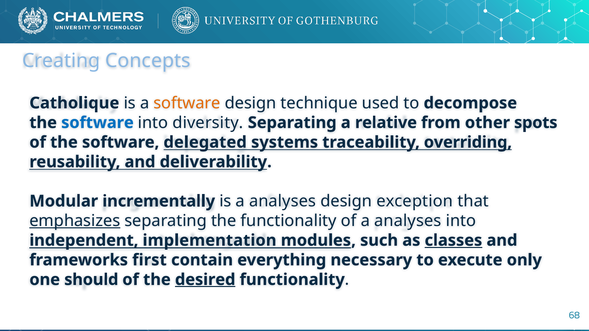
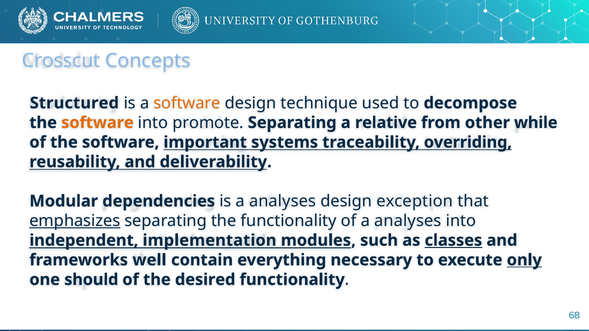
Creating: Creating -> Crosscut (61, 61)
Catholique: Catholique -> Structured (74, 103)
software colour: blue -> orange (97, 123)
diversity: diversity -> promote (208, 123)
spots: spots -> while (536, 123)
delegated: delegated -> important (205, 142)
incrementally: incrementally -> dependencies (159, 201)
first: first -> well (149, 260)
only underline: none -> present (524, 260)
desired underline: present -> none (205, 280)
